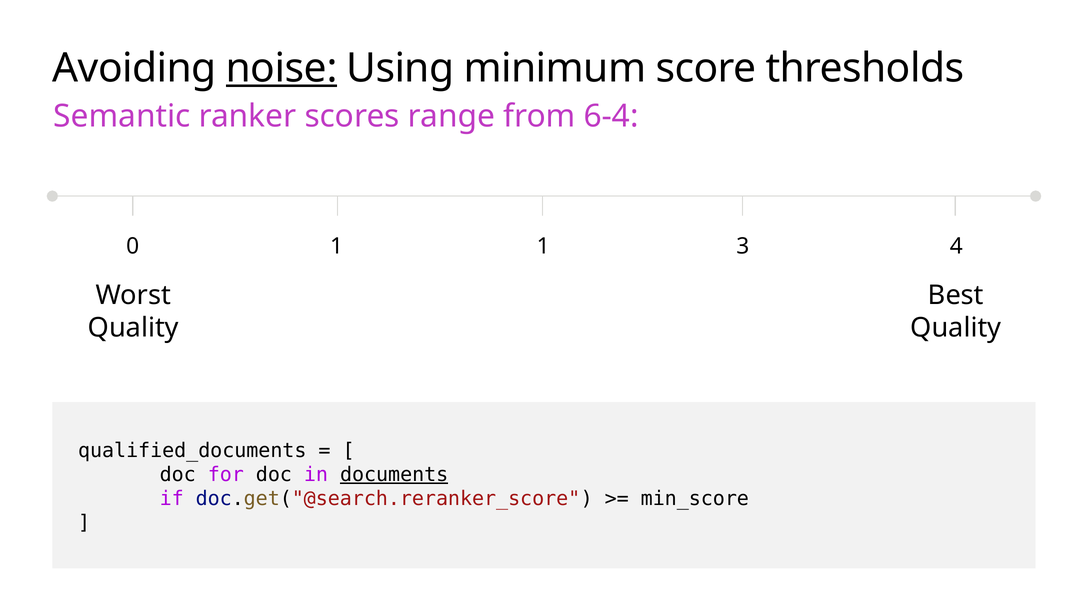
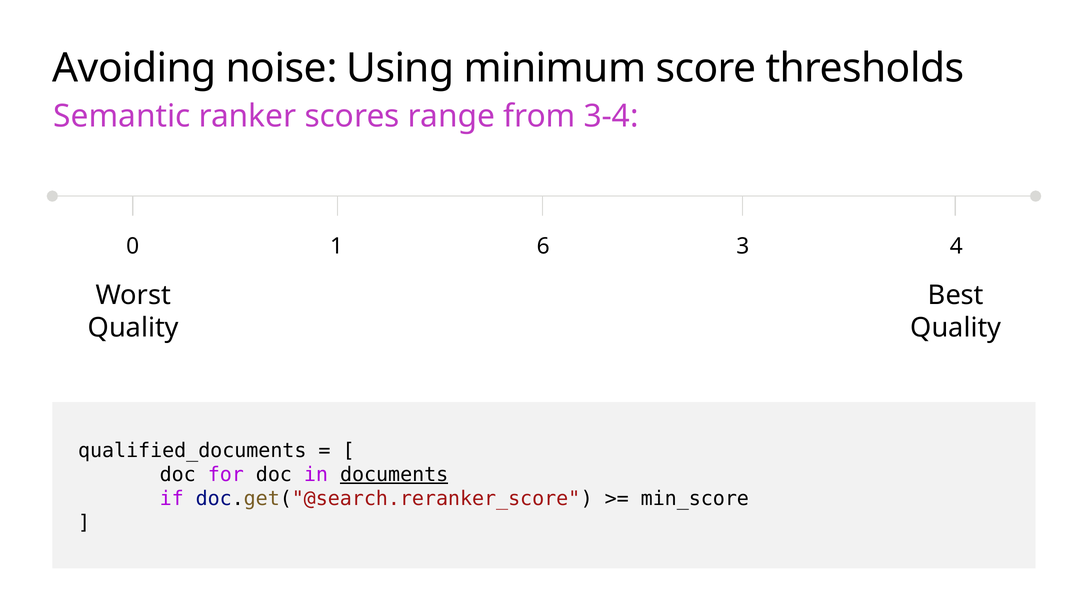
noise underline: present -> none (282, 68)
6-4: 6-4 -> 3-4 (611, 116)
1 1: 1 -> 6 (543, 246)
